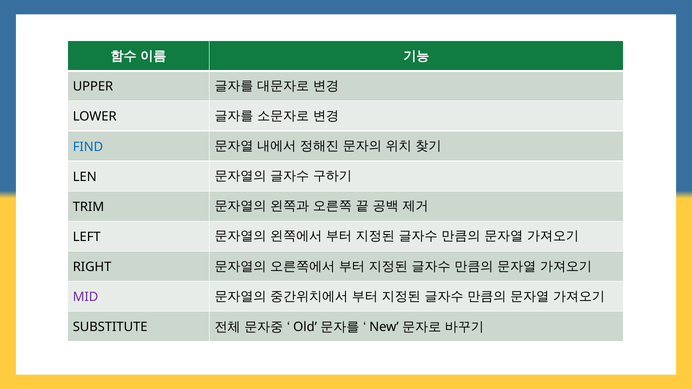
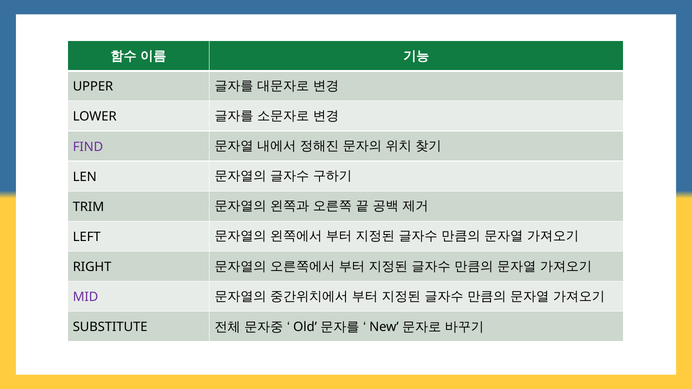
FIND colour: blue -> purple (88, 147)
